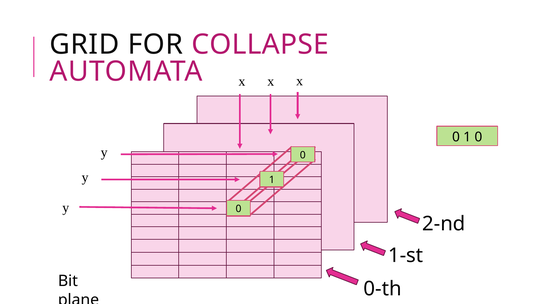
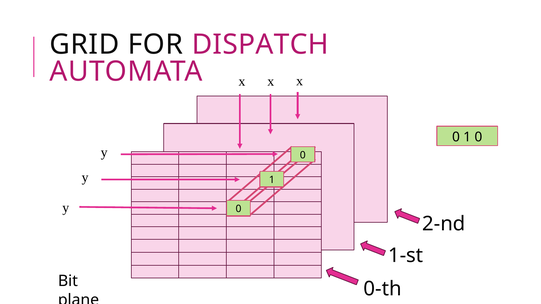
COLLAPSE: COLLAPSE -> DISPATCH (260, 45)
